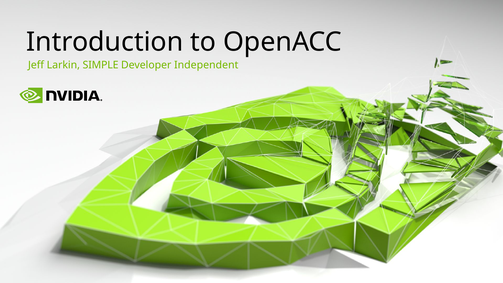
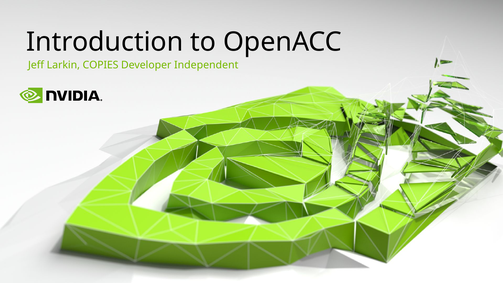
SIMPLE: SIMPLE -> COPIES (101, 65)
